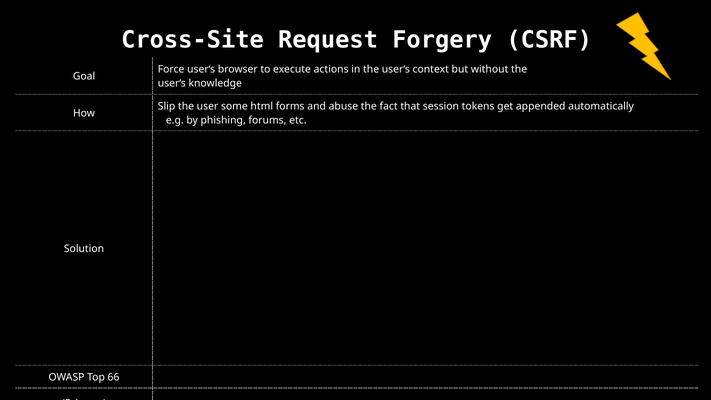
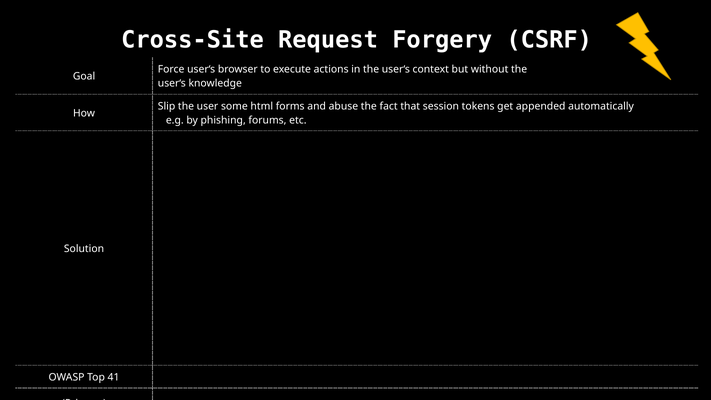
66: 66 -> 41 (114, 377)
